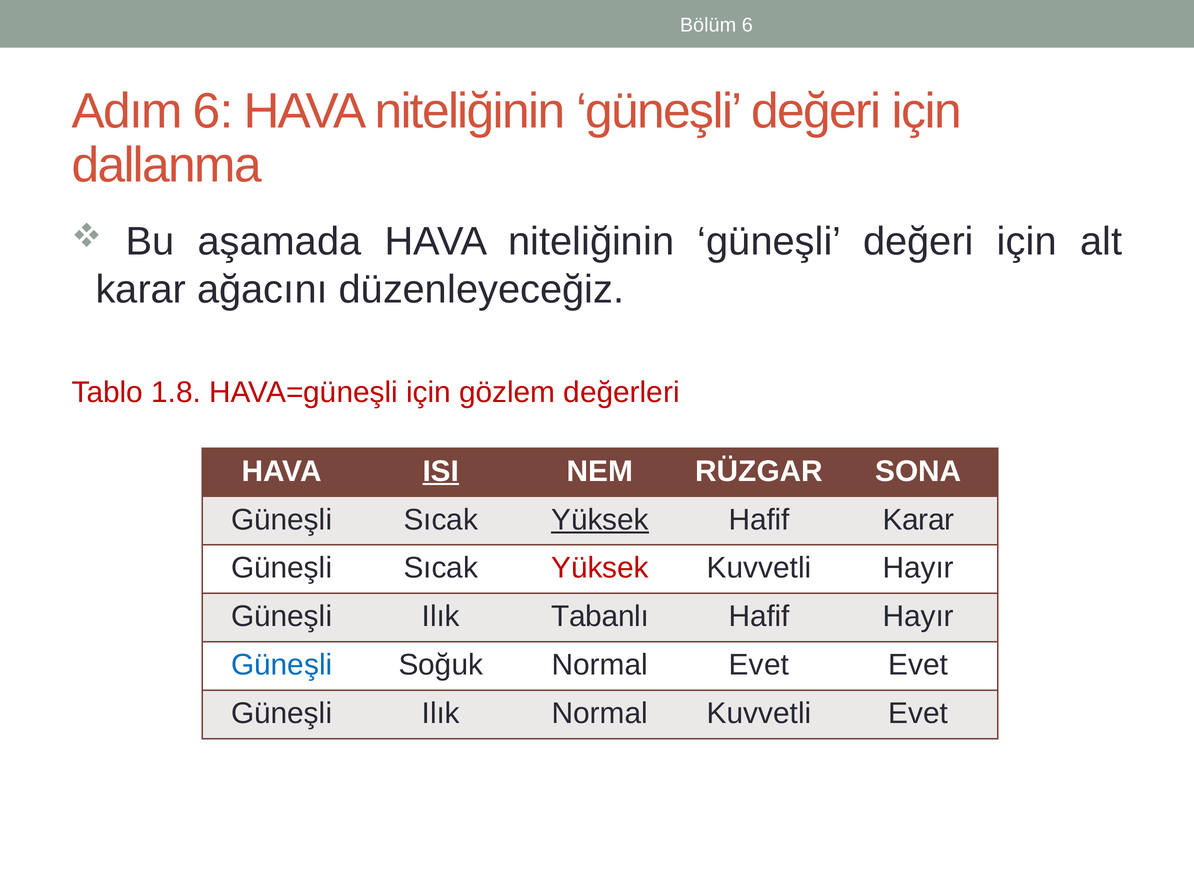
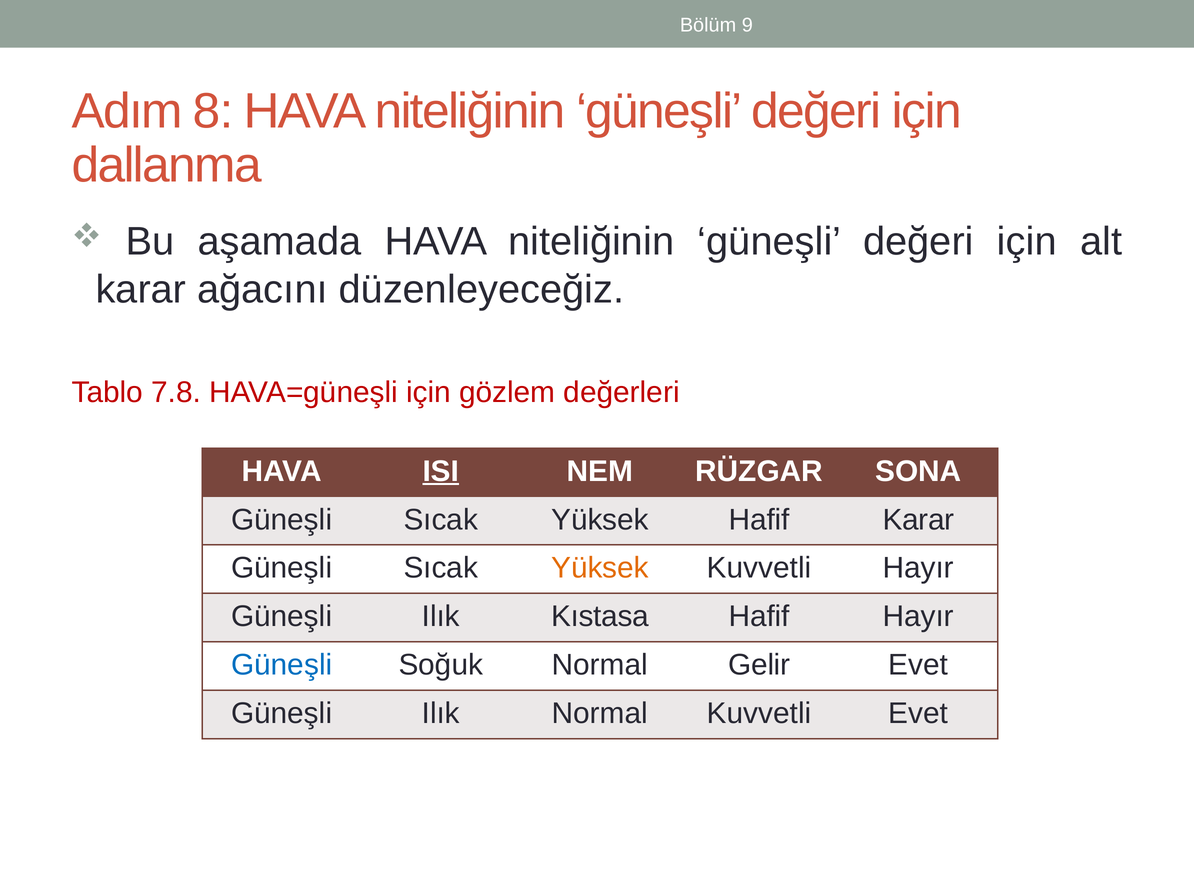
Bölüm 6: 6 -> 9 (747, 25)
Adım 6: 6 -> 8 (213, 111)
1.8: 1.8 -> 7.8 (176, 392)
Yüksek underline: present -> none (600, 519)
Yüksek colour: red -> orange (600, 568)
Tabanlı: Tabanlı -> Kıstasa (600, 616)
Normal Evet: Evet -> Gelir (759, 665)
